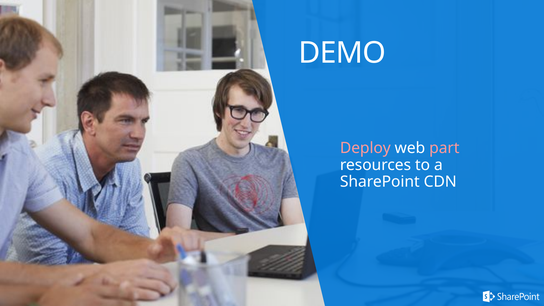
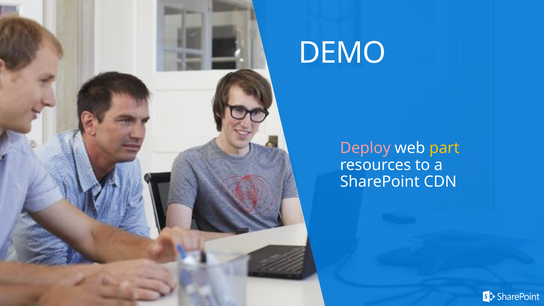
part colour: pink -> yellow (444, 148)
